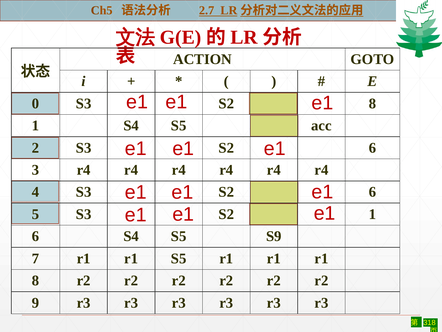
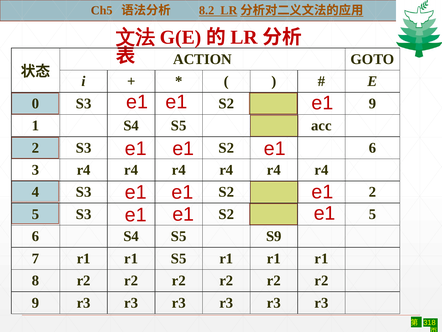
2.7: 2.7 -> 8.2 (207, 10)
S2 8: 8 -> 9 (373, 103)
4 S3 S2 6: 6 -> 2 (373, 192)
S2 1: 1 -> 5 (373, 214)
